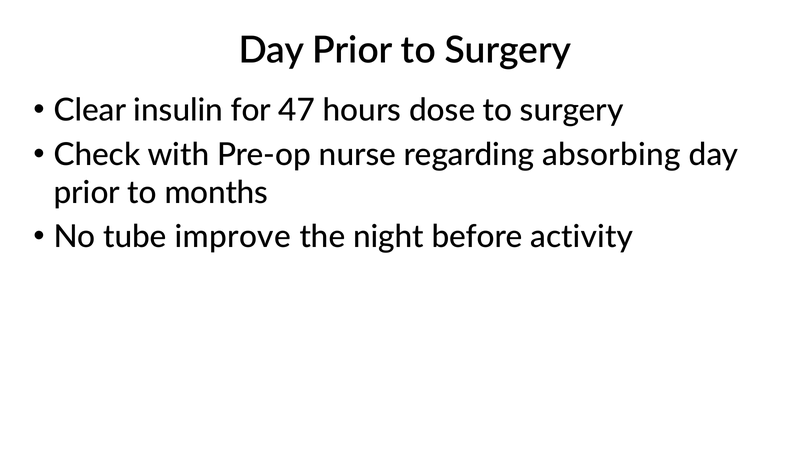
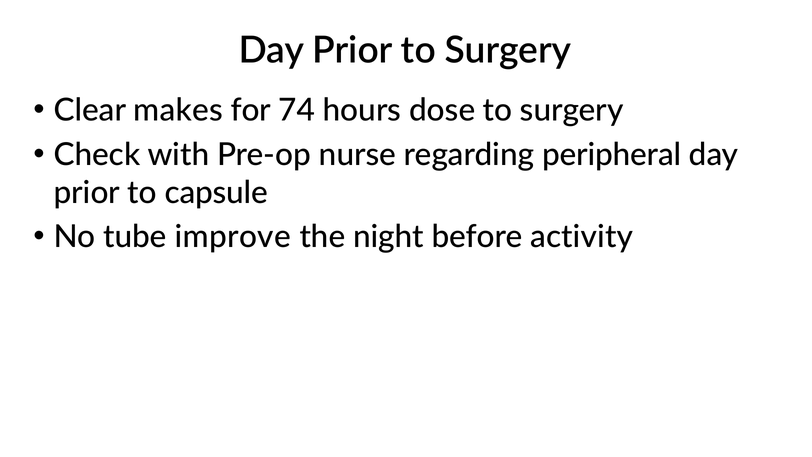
insulin: insulin -> makes (178, 111)
47: 47 -> 74 (297, 111)
absorbing: absorbing -> peripheral (612, 155)
months: months -> capsule (216, 193)
